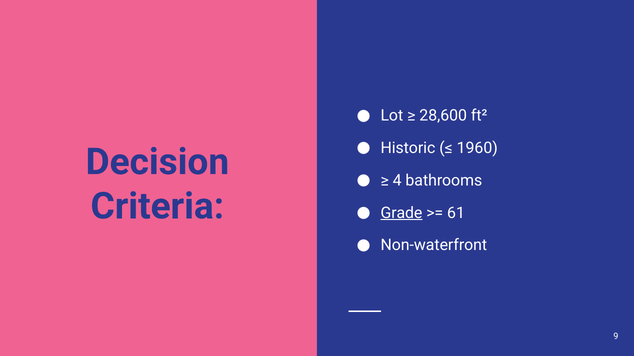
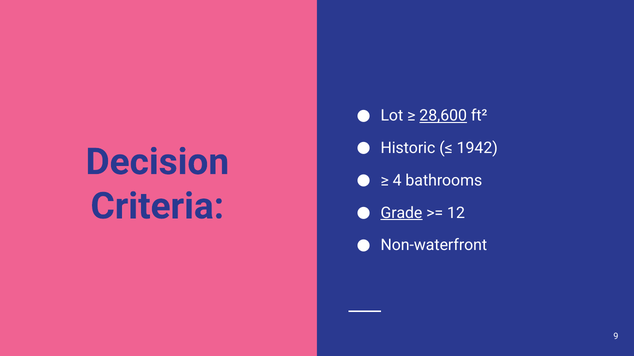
28,600 underline: none -> present (443, 116)
1960: 1960 -> 1942 (477, 148)
61: 61 -> 12 (456, 213)
